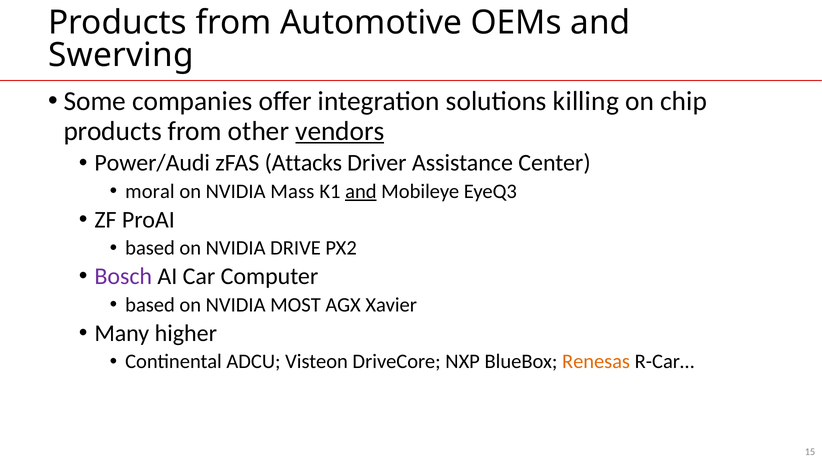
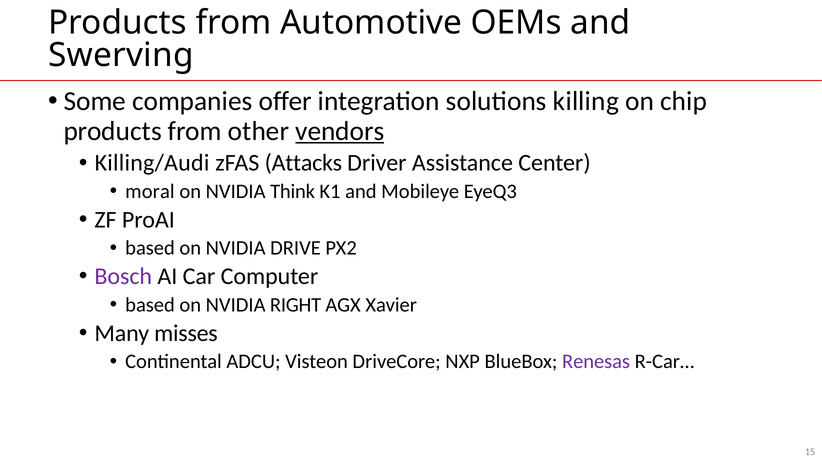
Power/Audi: Power/Audi -> Killing/Audi (152, 163)
Mass: Mass -> Think (293, 191)
and underline: present -> none (361, 191)
MOST: MOST -> RIGHT (296, 304)
higher: higher -> misses (186, 333)
Renesas colour: orange -> purple (596, 361)
